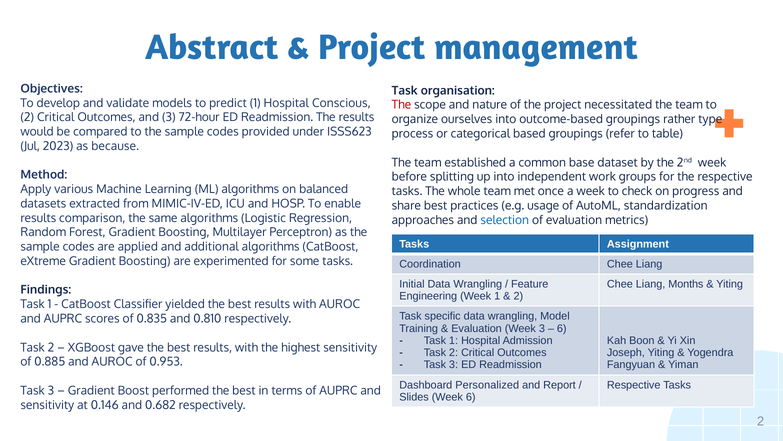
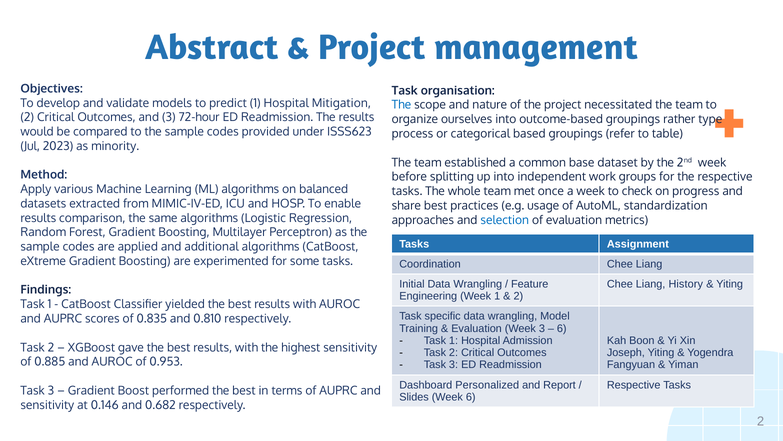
Conscious: Conscious -> Mitigation (341, 103)
The colour: red -> blue (401, 105)
because: because -> minority (115, 146)
Months: Months -> History (686, 284)
